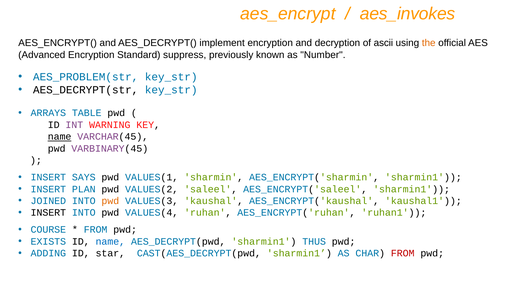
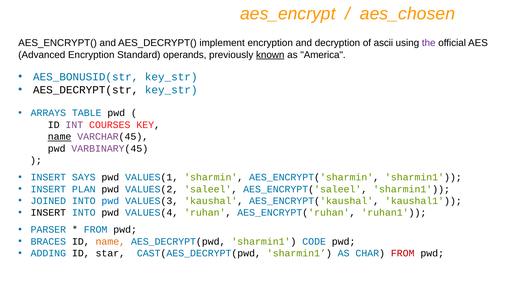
aes_invokes: aes_invokes -> aes_chosen (407, 14)
the colour: orange -> purple (429, 43)
suppress: suppress -> operands (185, 55)
known underline: none -> present (270, 55)
Number: Number -> America (323, 55)
AES_PROBLEM(str: AES_PROBLEM(str -> AES_BONUSID(str (86, 77)
WARNING: WARNING -> COURSES (110, 125)
pwd colour: orange -> blue (110, 201)
COURSE: COURSE -> PARSER (48, 230)
EXISTS: EXISTS -> BRACES (48, 242)
name colour: blue -> orange (110, 242)
THUS: THUS -> CODE (314, 242)
